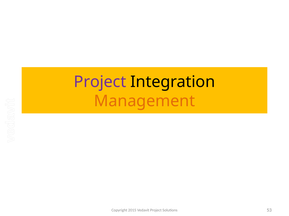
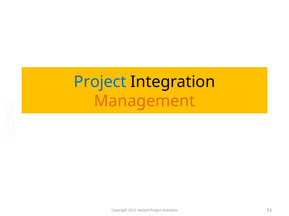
Project colour: purple -> blue (100, 82)
